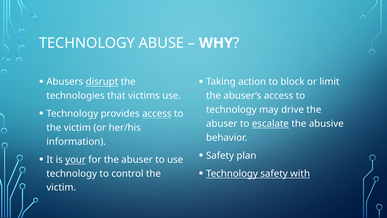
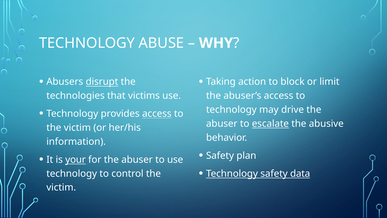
with: with -> data (300, 173)
